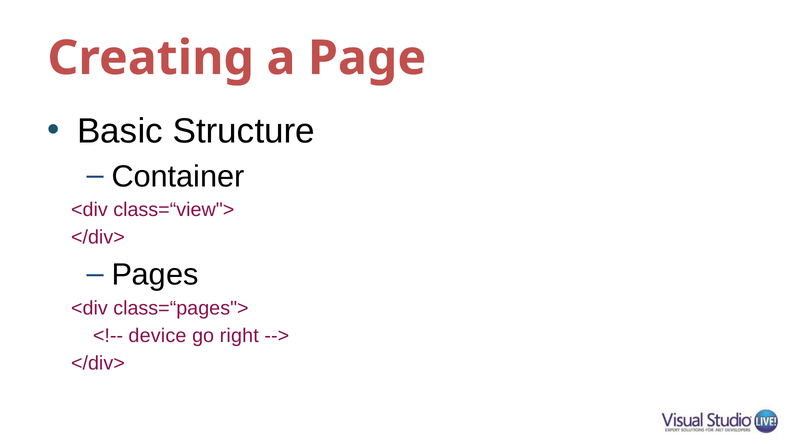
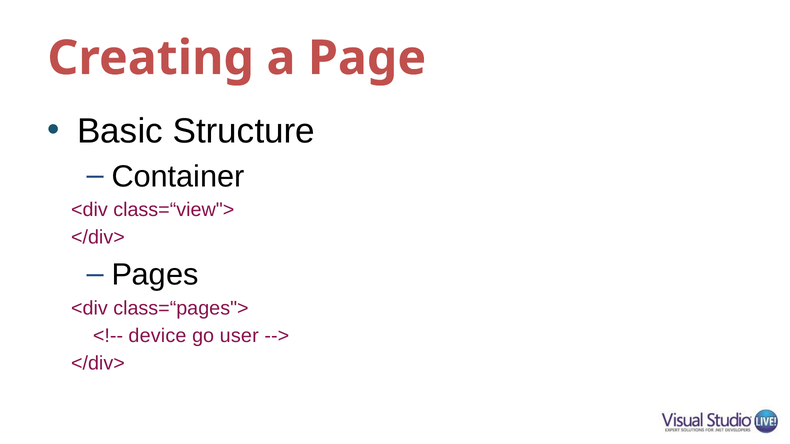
right: right -> user (239, 336)
